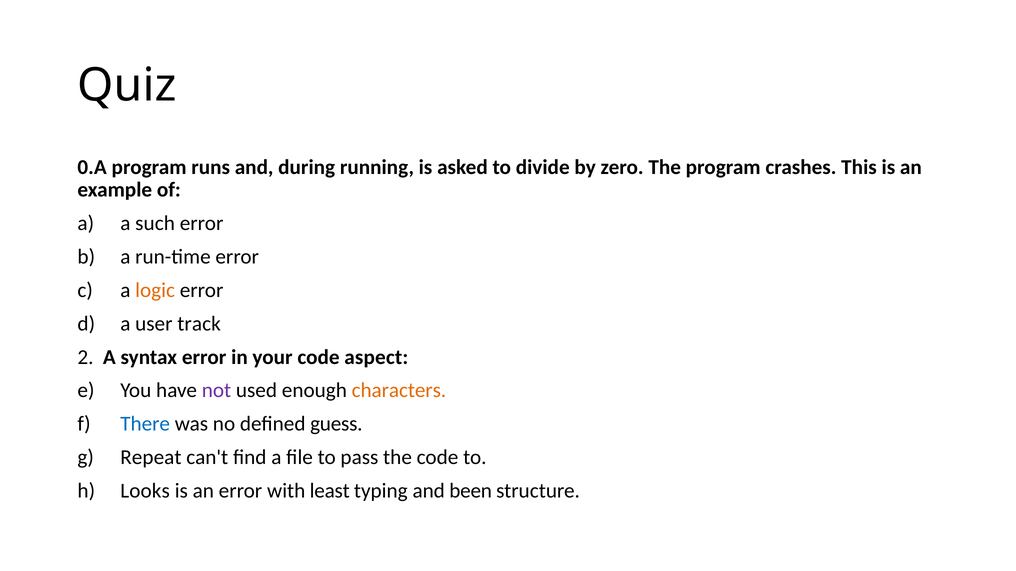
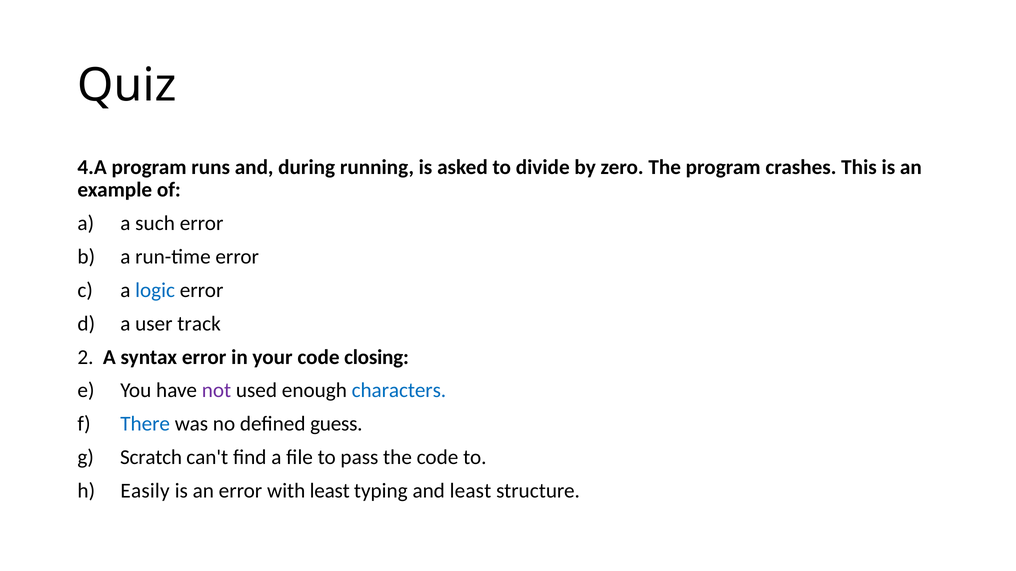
0.A: 0.A -> 4.A (92, 167)
logic colour: orange -> blue (155, 290)
aspect: aspect -> closing (377, 357)
characters colour: orange -> blue (399, 391)
Repeat: Repeat -> Scratch (151, 458)
Looks: Looks -> Easily (145, 491)
and been: been -> least (470, 491)
